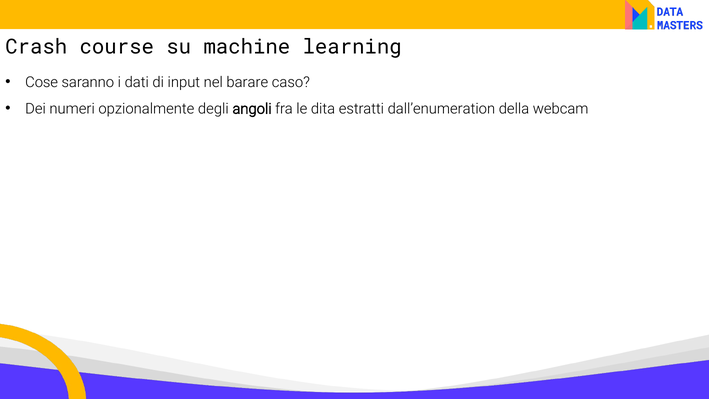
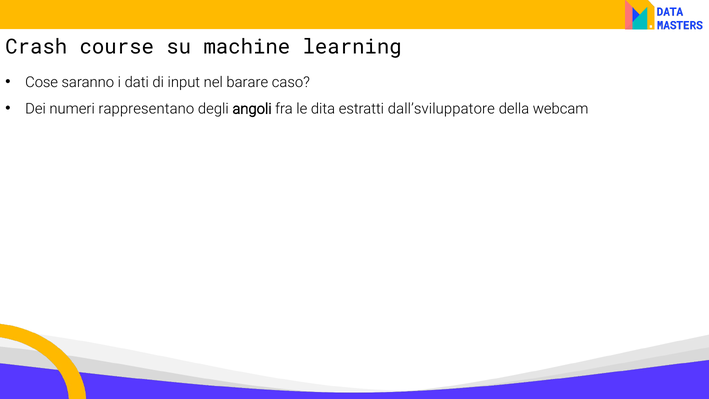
opzionalmente: opzionalmente -> rappresentano (146, 109)
dall’enumeration: dall’enumeration -> dall’sviluppatore (441, 109)
